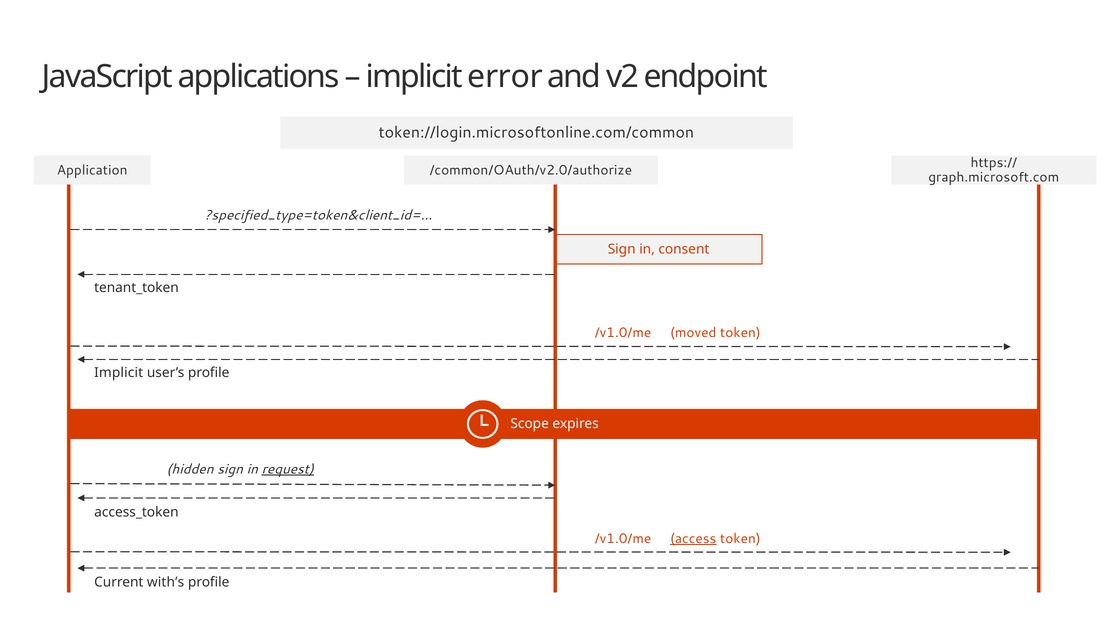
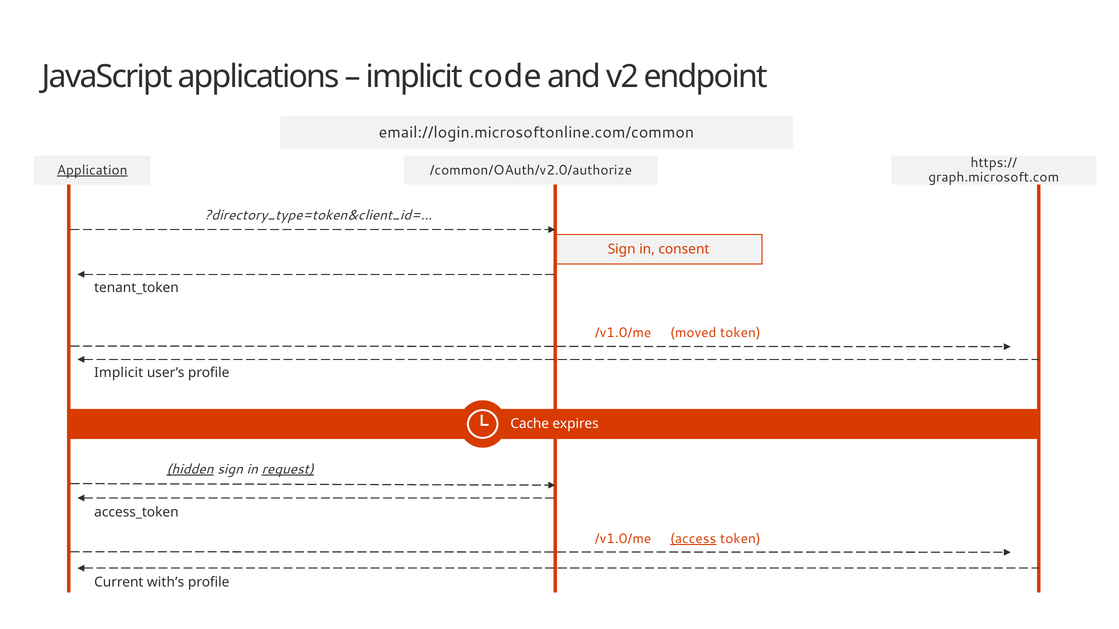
error: error -> code (505, 77)
token://login.microsoftonline.com/common: token://login.microsoftonline.com/common -> email://login.microsoftonline.com/common (536, 133)
Application underline: none -> present (92, 170)
?specified_type=token&client_id=…: ?specified_type=token&client_id=… -> ?directory_type=token&client_id=… (318, 215)
Scope: Scope -> Cache (530, 424)
hidden underline: none -> present (190, 469)
